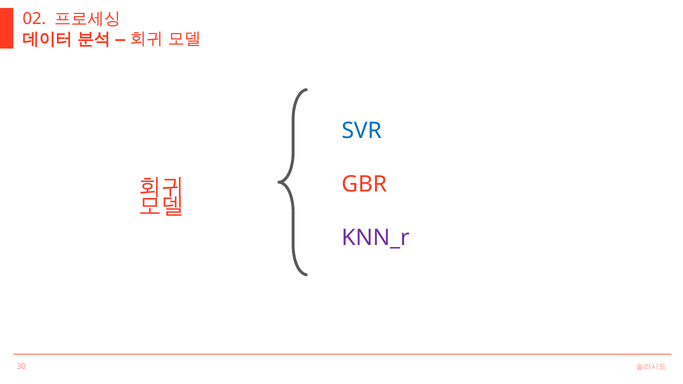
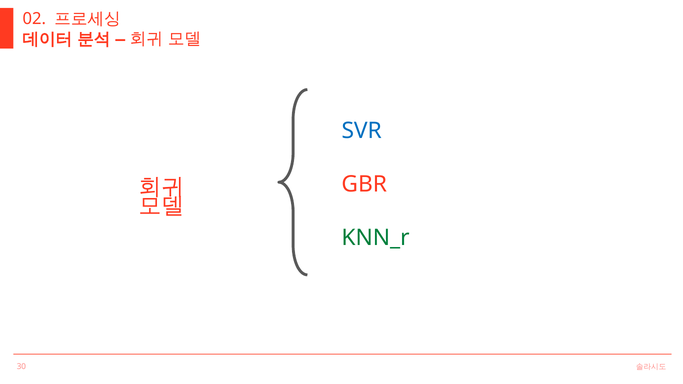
KNN_r colour: purple -> green (376, 238)
